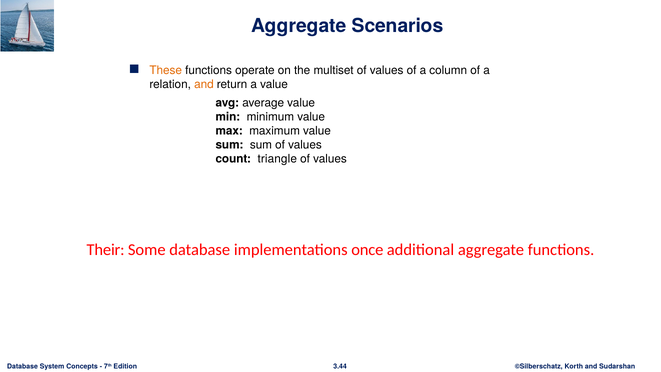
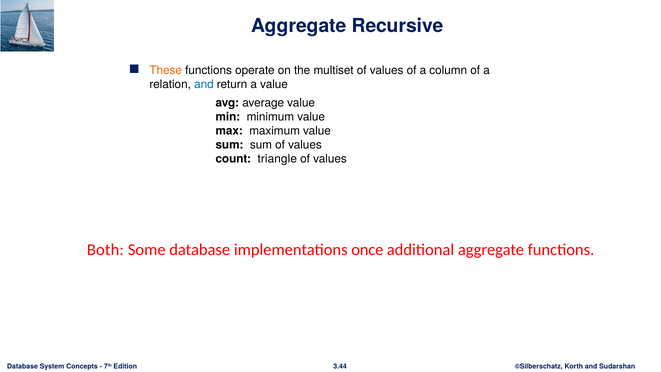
Scenarios: Scenarios -> Recursive (398, 26)
and colour: orange -> blue (204, 84)
Their: Their -> Both (105, 250)
